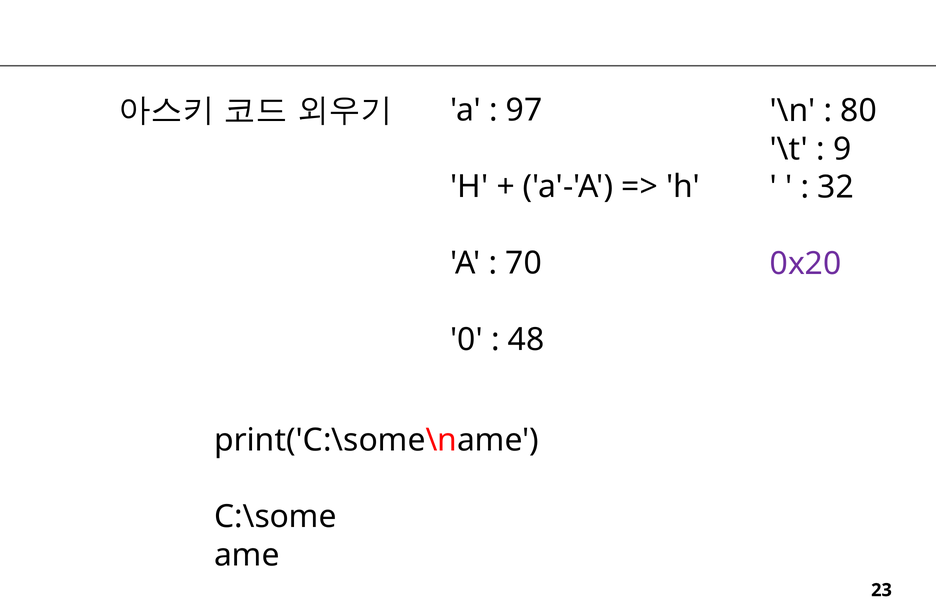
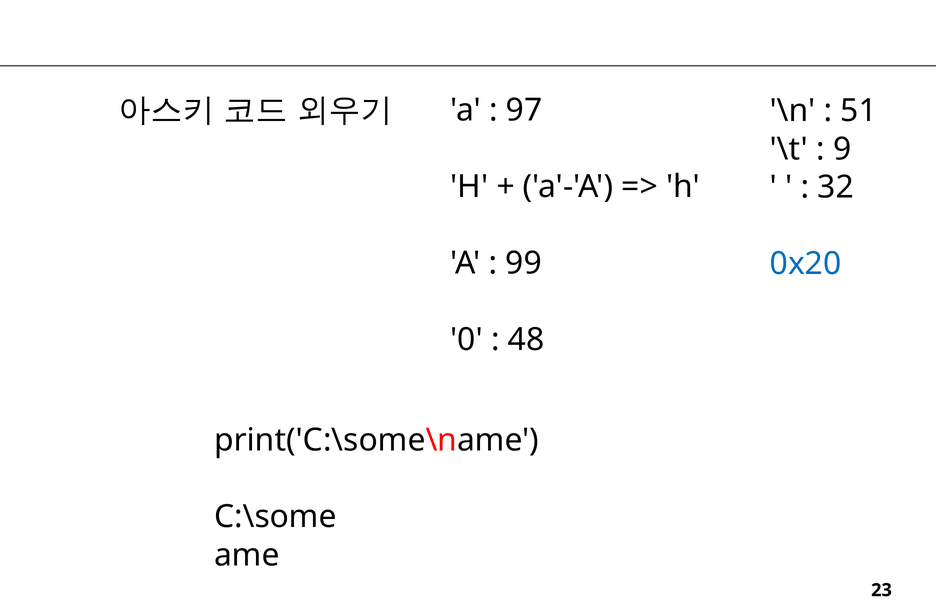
80: 80 -> 51 (859, 111)
70: 70 -> 99 (524, 263)
0x20 colour: purple -> blue (806, 264)
